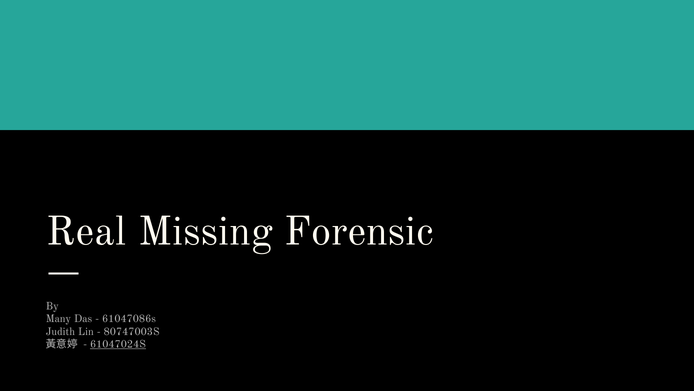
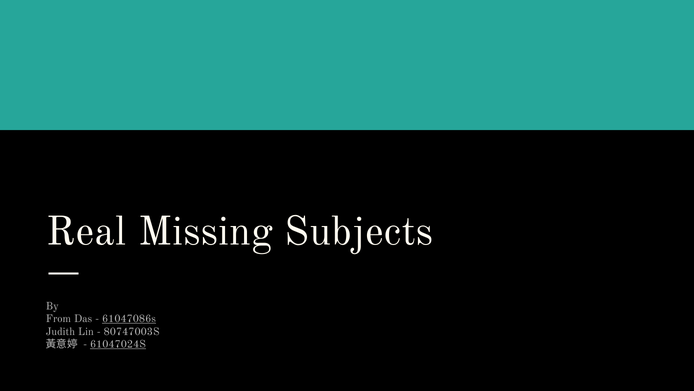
Forensic: Forensic -> Subjects (359, 231)
Many: Many -> From (58, 318)
61047086s underline: none -> present (129, 318)
